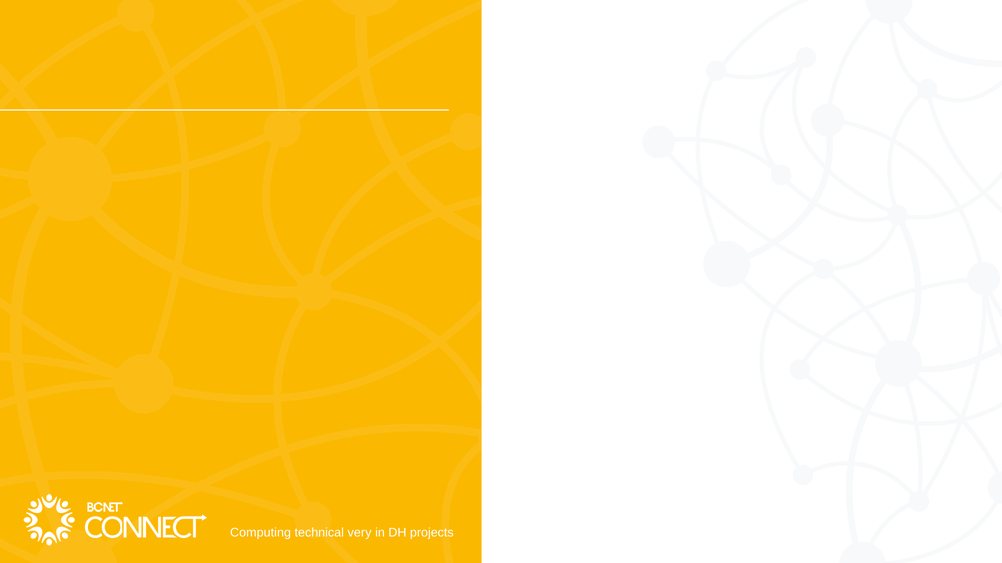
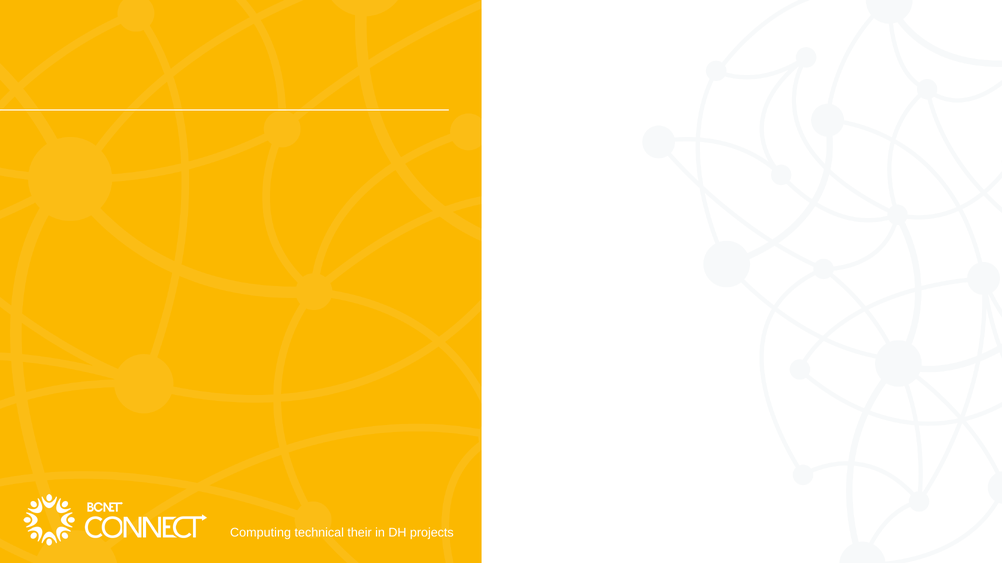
very: very -> their (360, 533)
